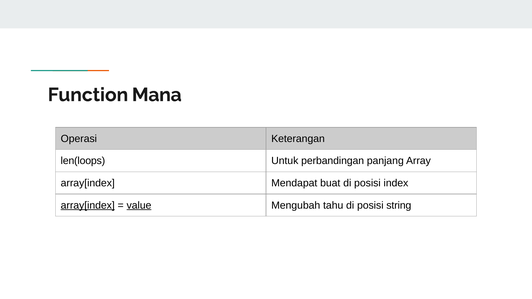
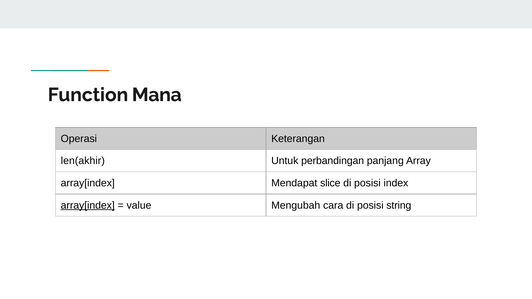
len(loops: len(loops -> len(akhir (83, 161)
buat: buat -> slice (330, 183)
value underline: present -> none (139, 205)
tahu: tahu -> cara (333, 205)
